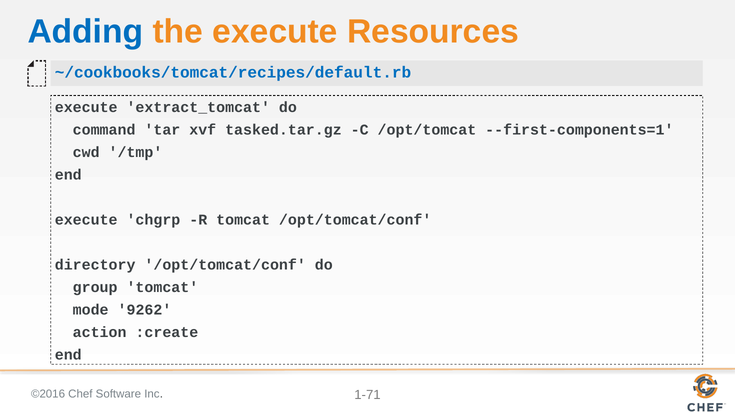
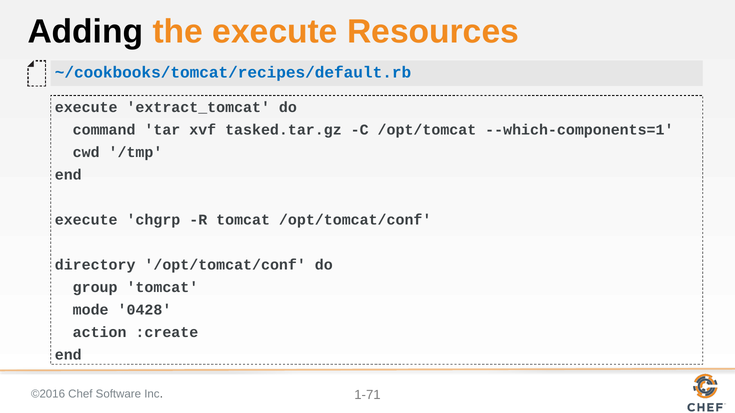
Adding colour: blue -> black (85, 32)
--first-components=1: --first-components=1 -> --which-components=1 (579, 130)
9262: 9262 -> 0428 (144, 310)
